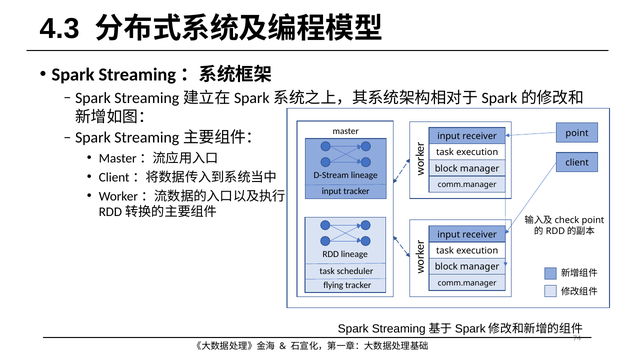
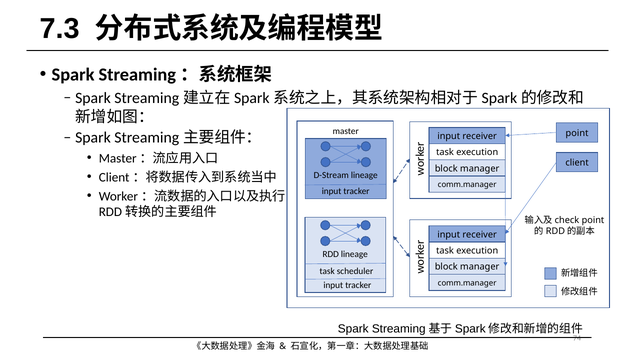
4.3: 4.3 -> 7.3 (60, 29)
flying: flying -> input (333, 285)
